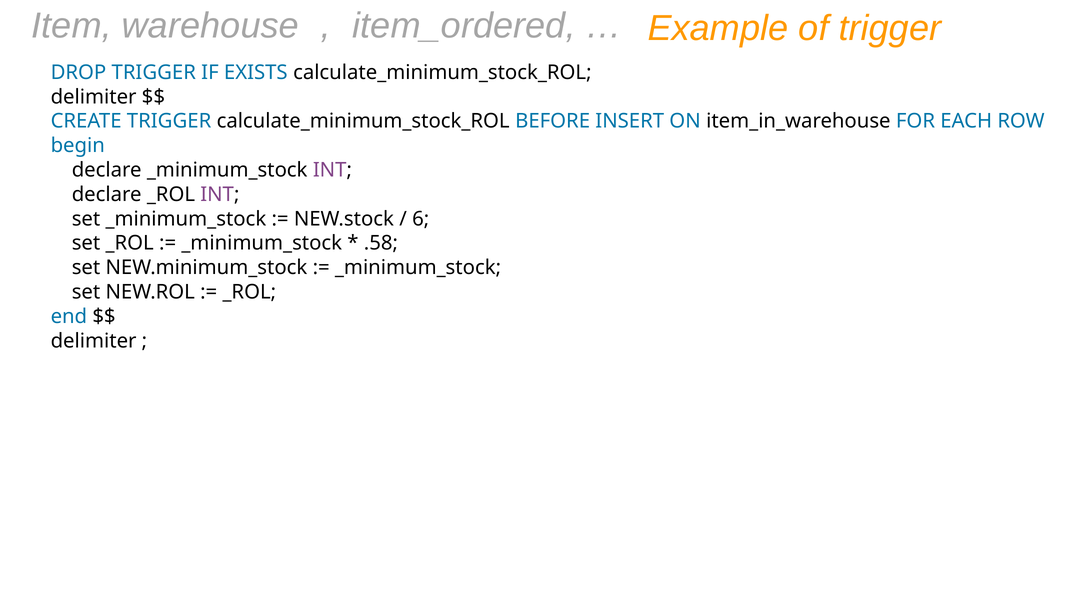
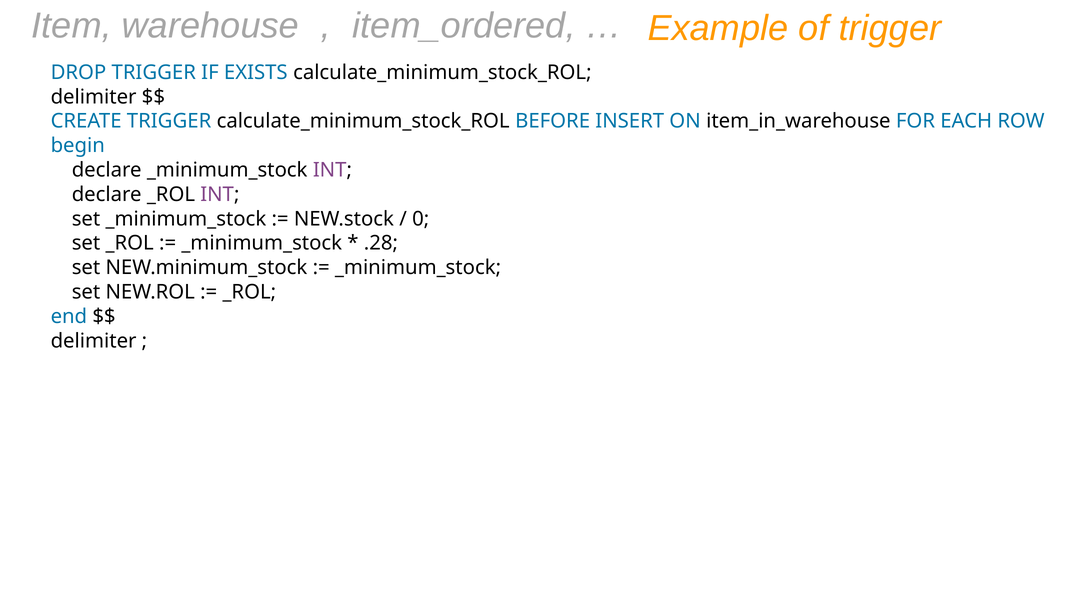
6: 6 -> 0 (421, 219)
.58: .58 -> .28 (381, 243)
